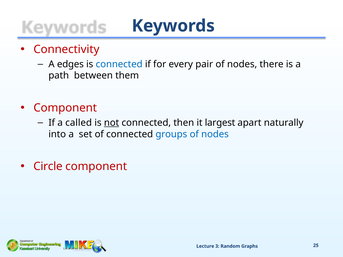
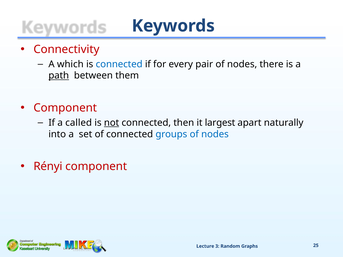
edges: edges -> which (70, 64)
path underline: none -> present (59, 76)
Circle: Circle -> Rényi (48, 167)
